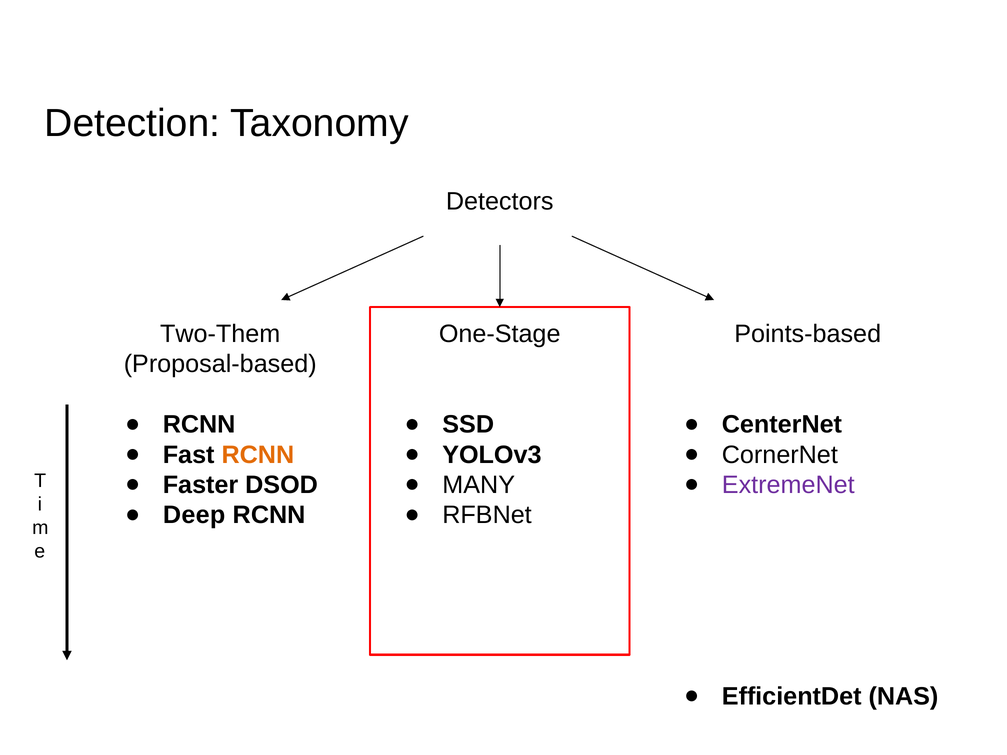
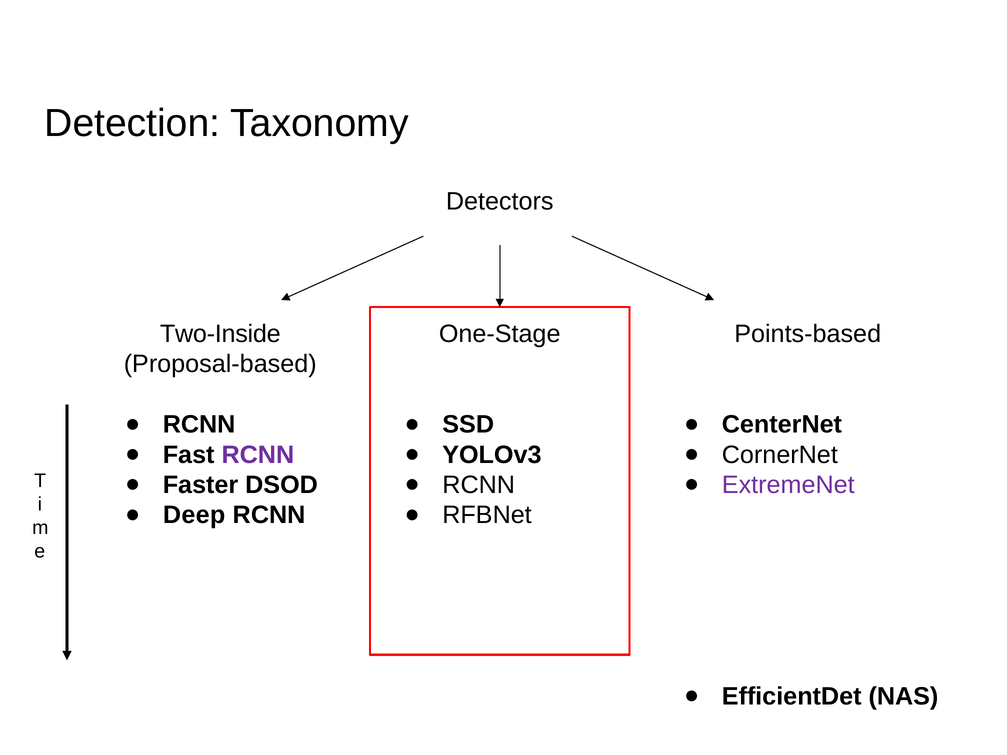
Two-Them: Two-Them -> Two-Inside (220, 334)
RCNN colour: orange -> purple (258, 455)
MANY: MANY -> RCNN (479, 485)
